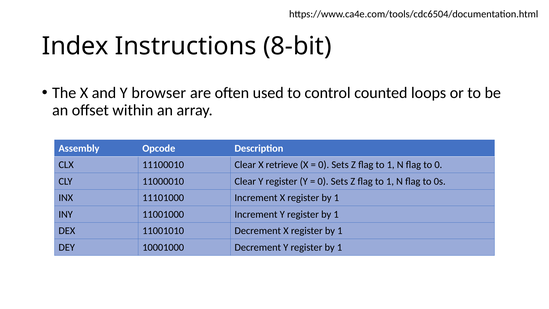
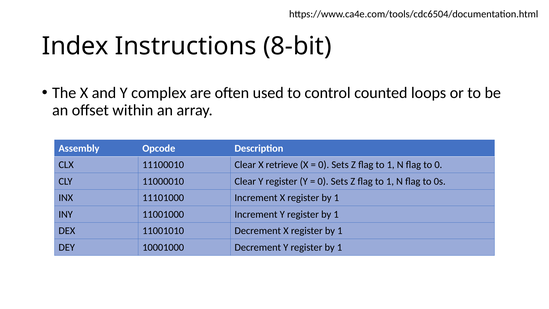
browser: browser -> complex (159, 93)
